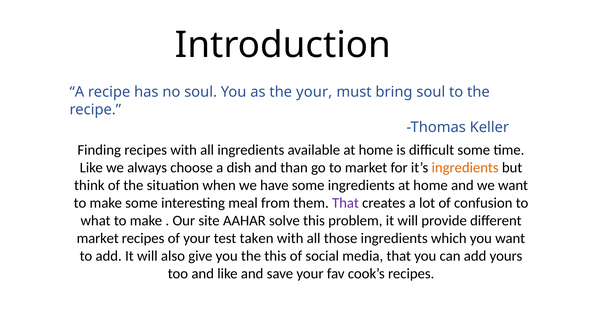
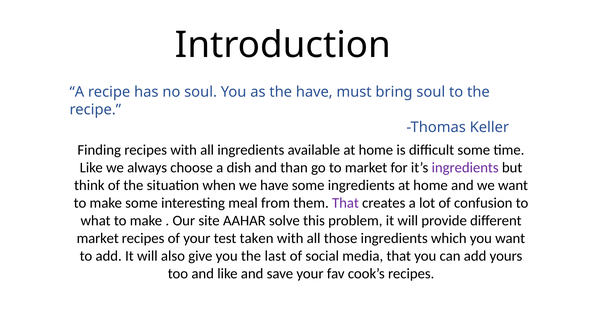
the your: your -> have (314, 92)
ingredients colour: orange -> purple (465, 168)
the this: this -> last (275, 256)
